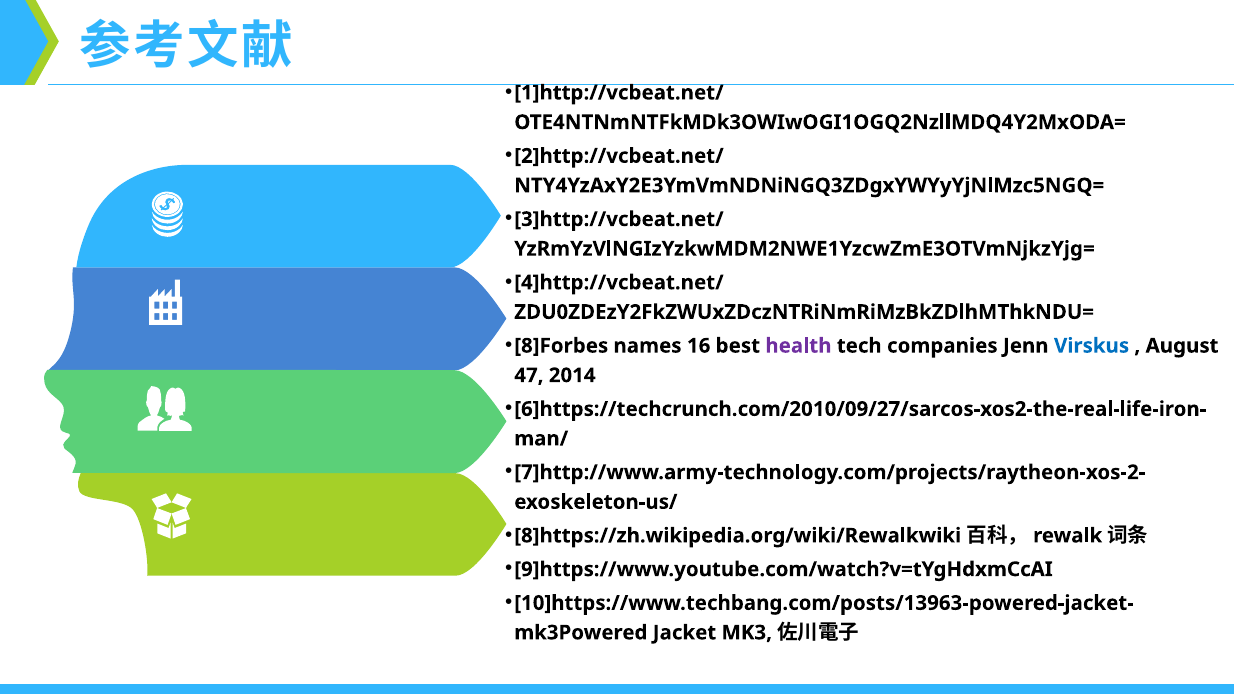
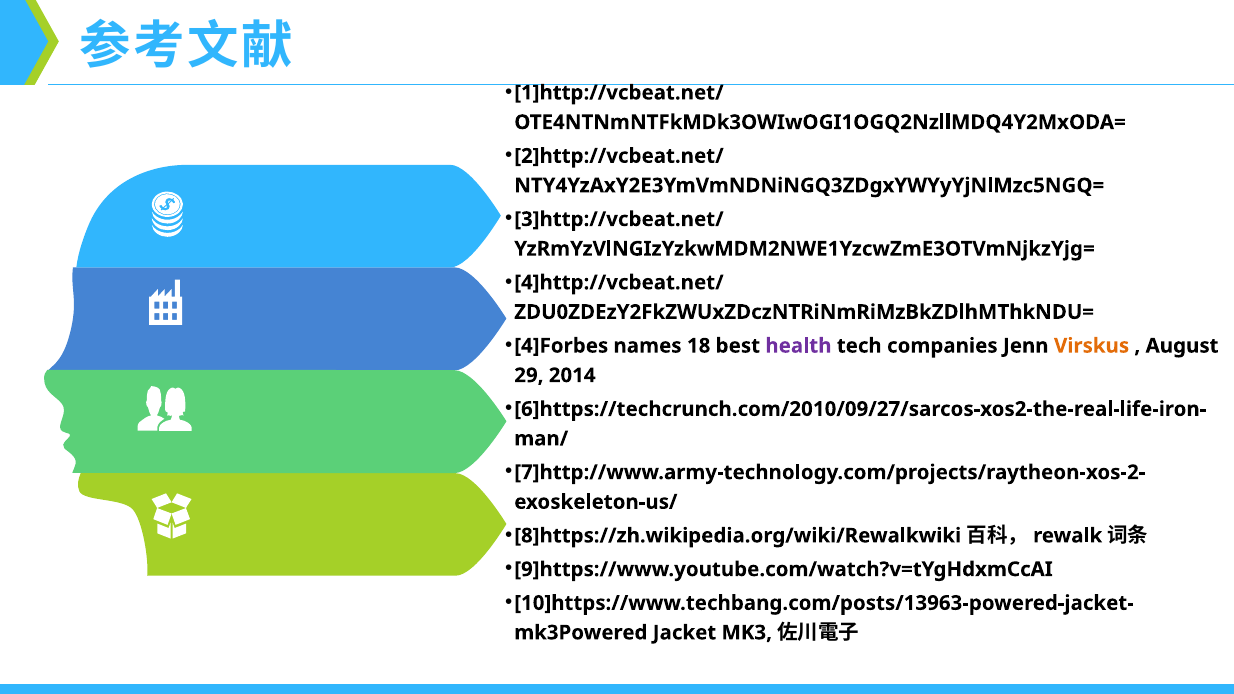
8]Forbes: 8]Forbes -> 4]Forbes (561, 346)
16: 16 -> 18 (699, 346)
Virskus colour: blue -> orange (1092, 346)
47: 47 -> 29 (529, 375)
